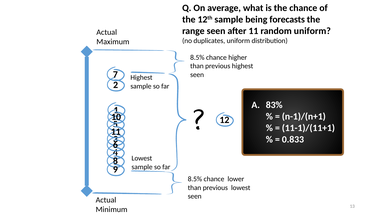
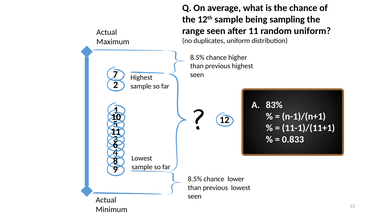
forecasts: forecasts -> sampling (287, 19)
